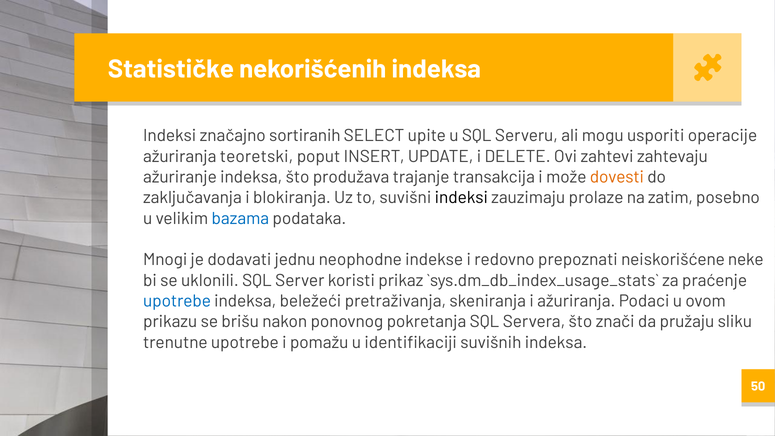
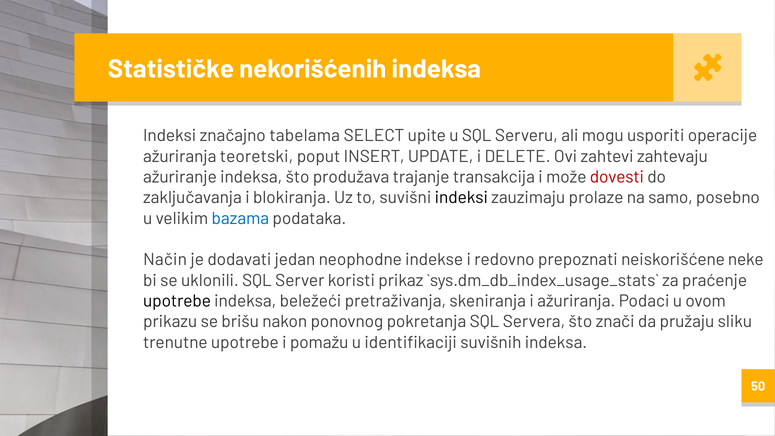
sortiranih: sortiranih -> tabelama (305, 136)
dovesti colour: orange -> red (617, 177)
zatim: zatim -> samo (670, 198)
Mnogi: Mnogi -> Način (165, 260)
jednu: jednu -> jedan (295, 260)
upotrebe colour: blue -> black (177, 301)
